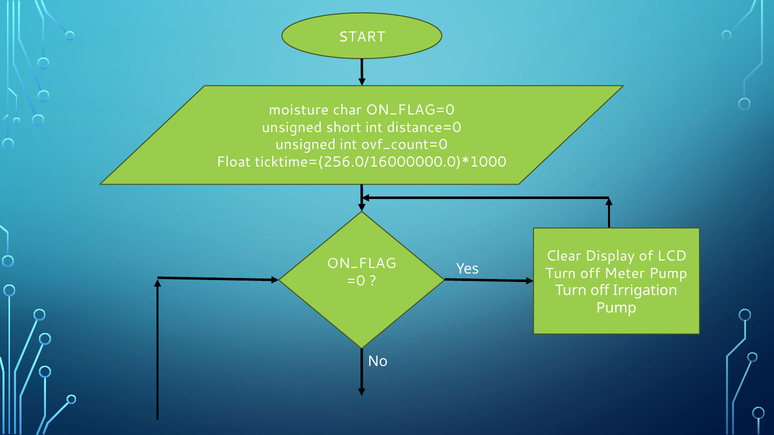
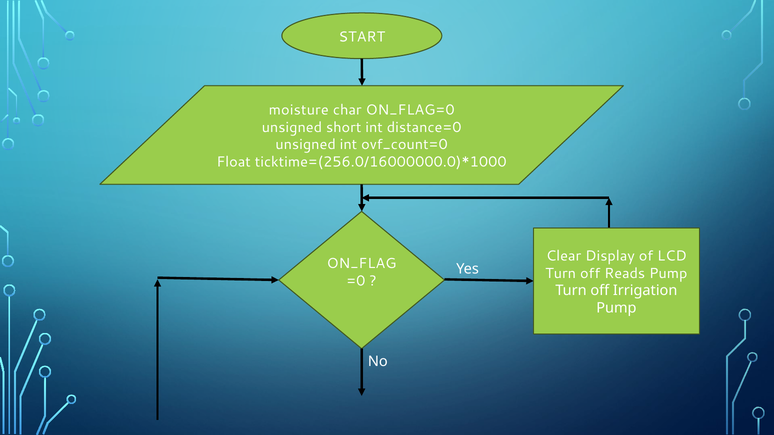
Meter: Meter -> Reads (625, 274)
